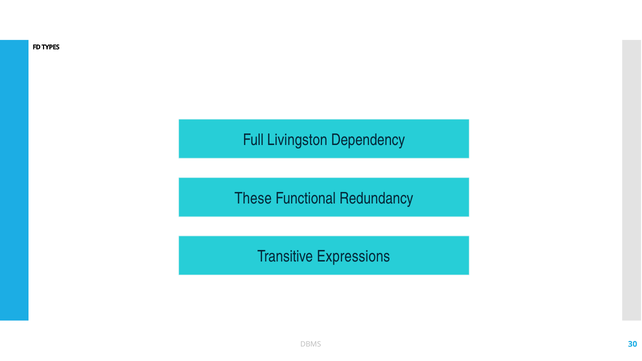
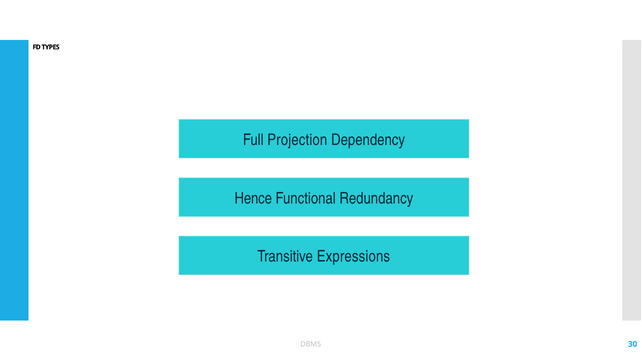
Livingston: Livingston -> Projection (297, 140)
These: These -> Hence (253, 198)
